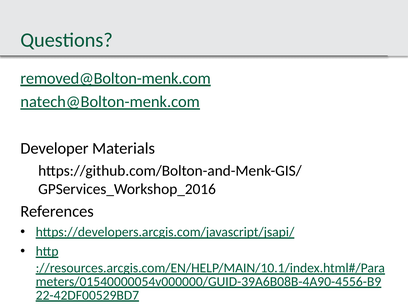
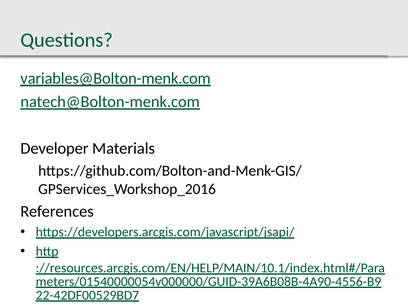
removed@Bolton-menk.com: removed@Bolton-menk.com -> variables@Bolton-menk.com (116, 78)
